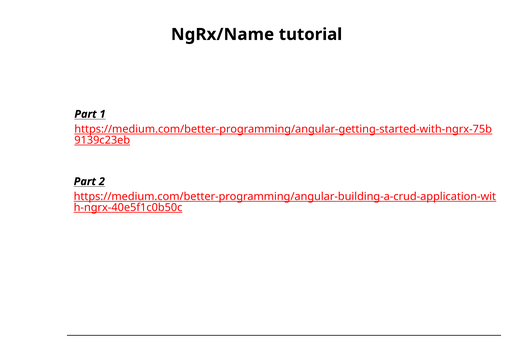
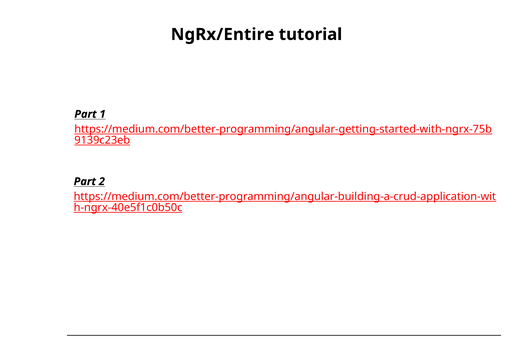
NgRx/Name: NgRx/Name -> NgRx/Entire (223, 34)
